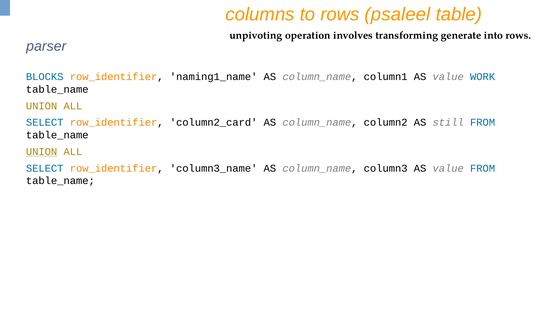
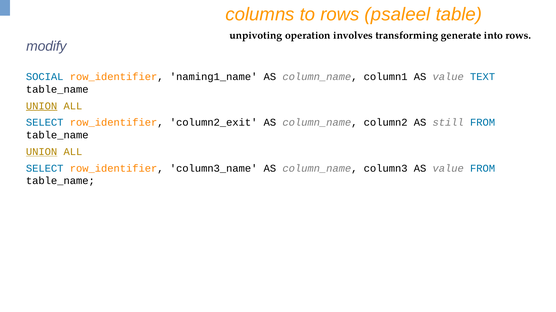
parser: parser -> modify (46, 46)
BLOCKS: BLOCKS -> SOCIAL (45, 77)
WORK: WORK -> TEXT (483, 77)
UNION underline: none -> present (42, 106)
column2_card: column2_card -> column2_exit (214, 123)
